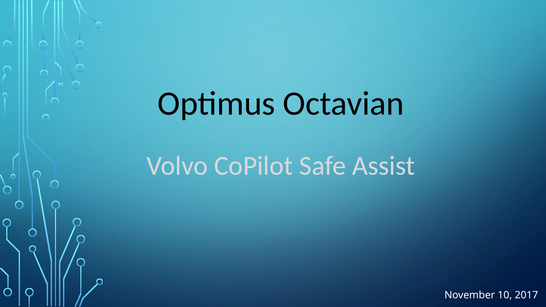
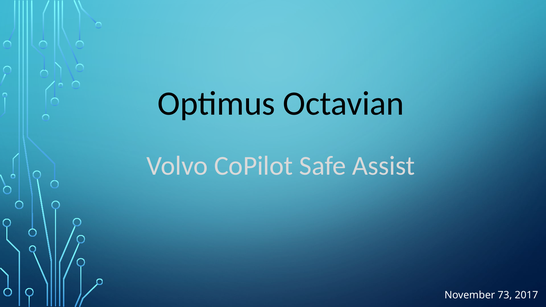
10: 10 -> 73 (505, 295)
